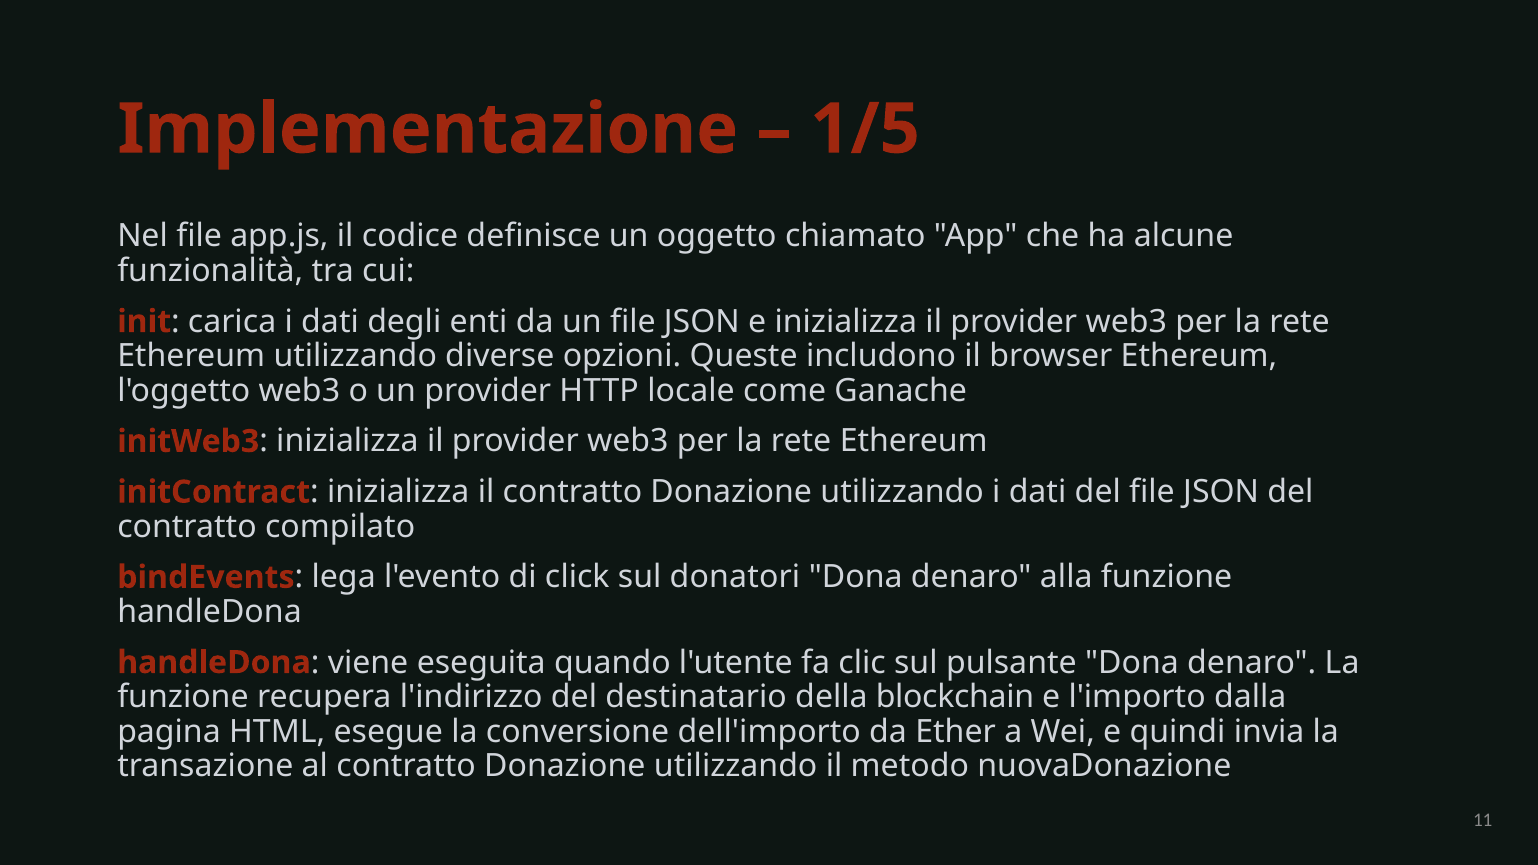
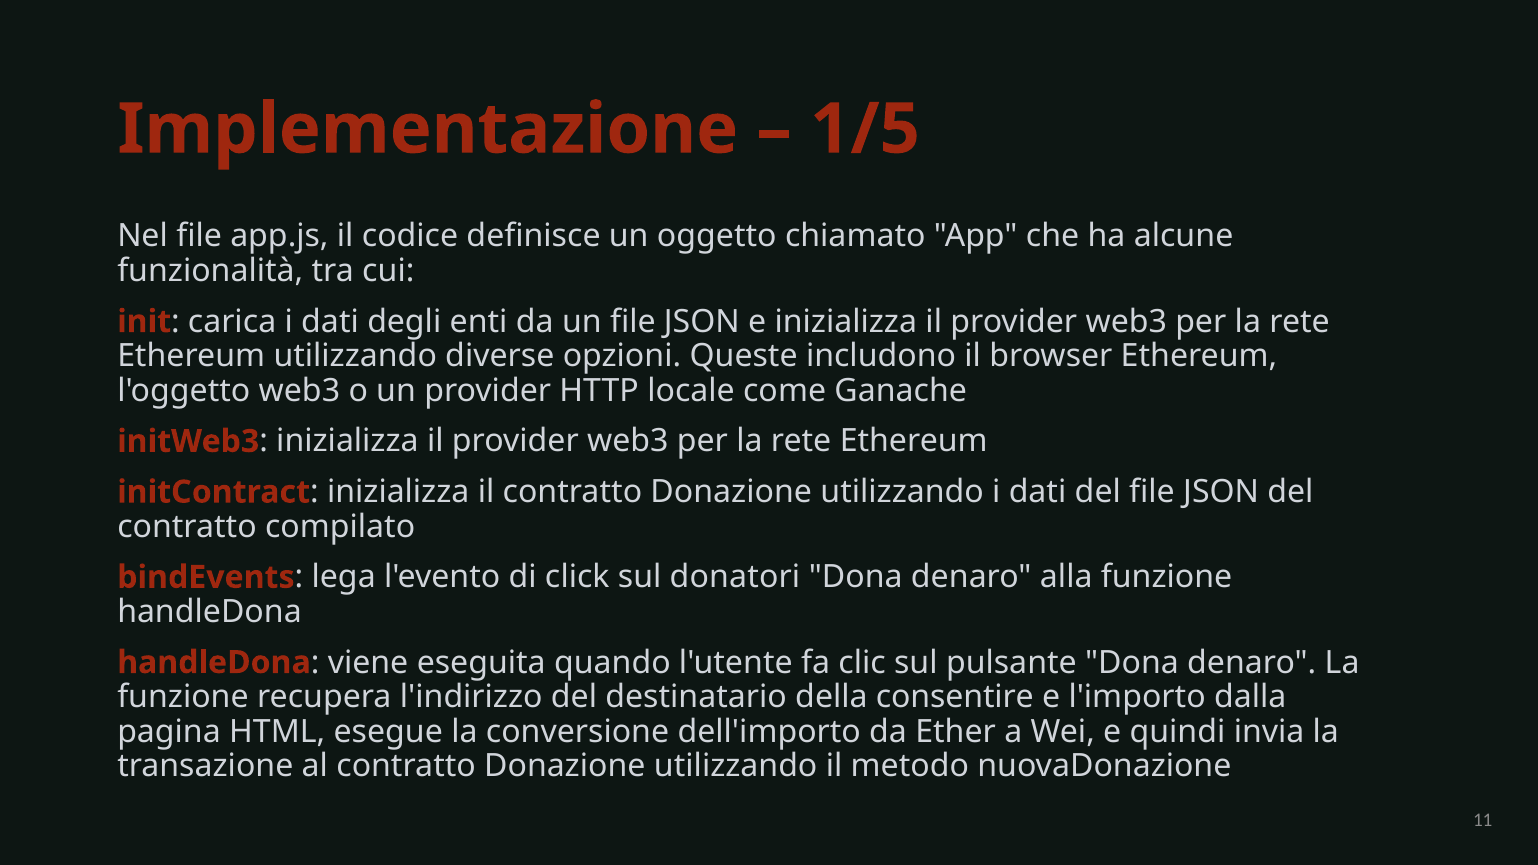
blockchain: blockchain -> consentire (955, 697)
